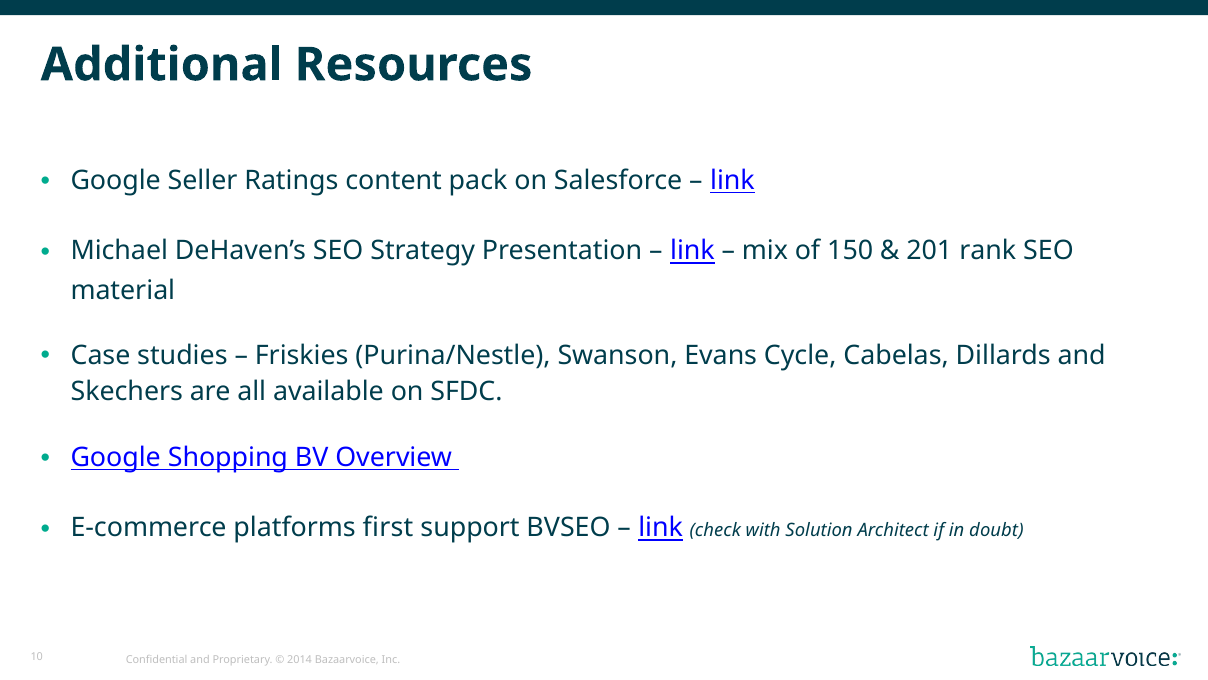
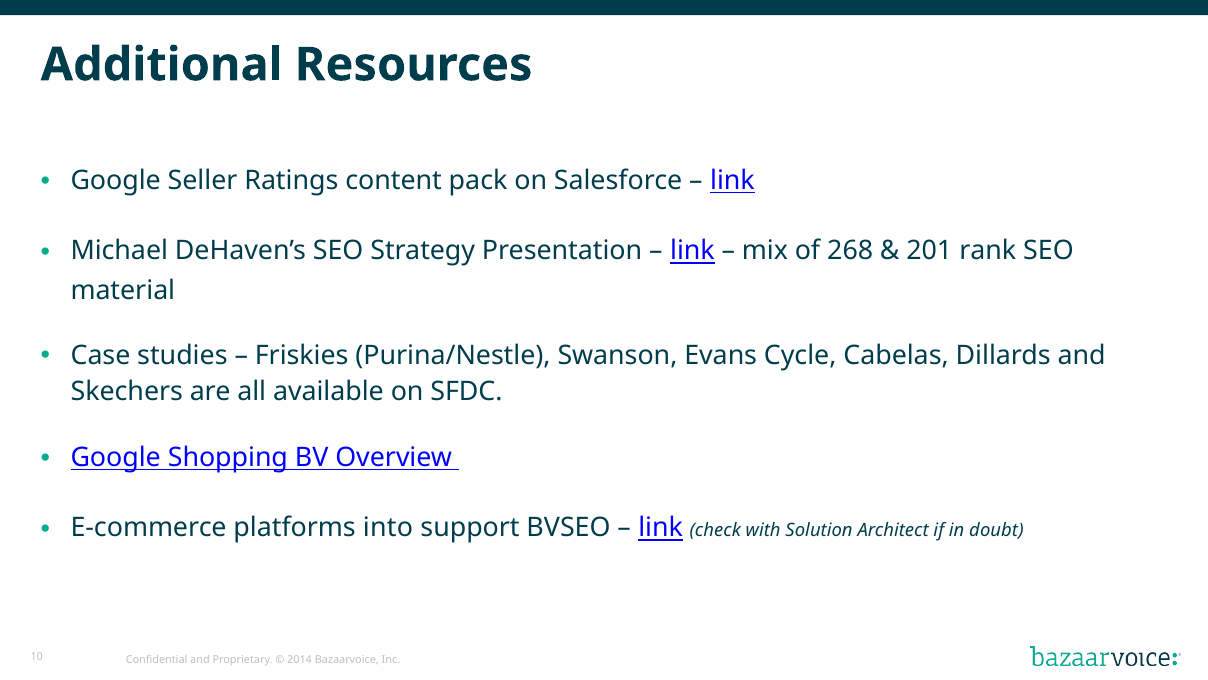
150: 150 -> 268 (850, 251)
first: first -> into (388, 527)
